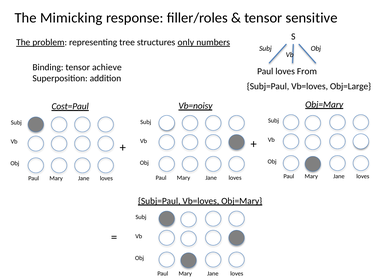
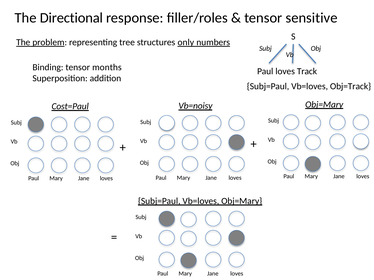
Mimicking: Mimicking -> Directional (71, 18)
achieve: achieve -> months (107, 67)
From: From -> Track (307, 71)
Obj=Large: Obj=Large -> Obj=Track (351, 86)
